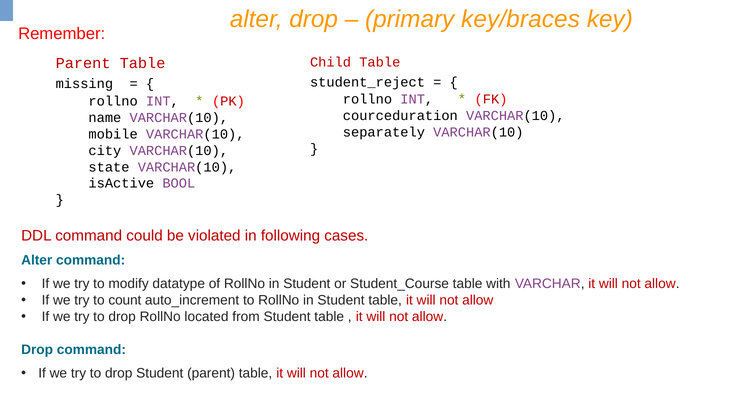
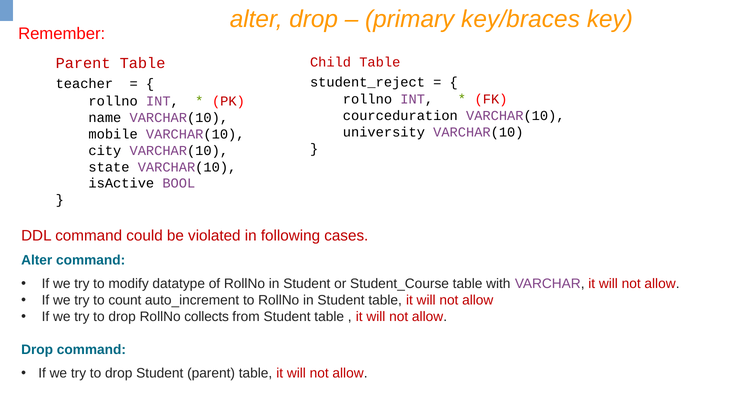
missing: missing -> teacher (84, 84)
separately: separately -> university (384, 132)
located: located -> collects (207, 317)
